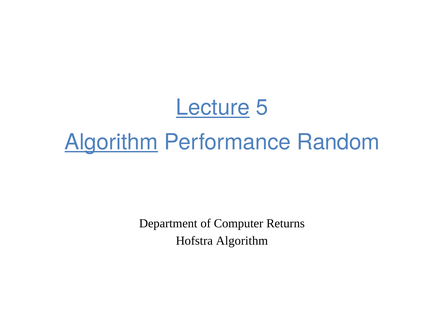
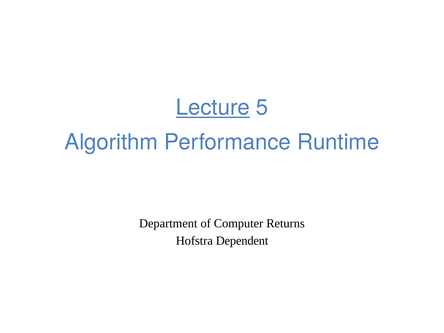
Algorithm underline: present -> none (111, 142)
Random: Random -> Runtime (338, 142)
Hofstra Algorithm: Algorithm -> Dependent (242, 241)
